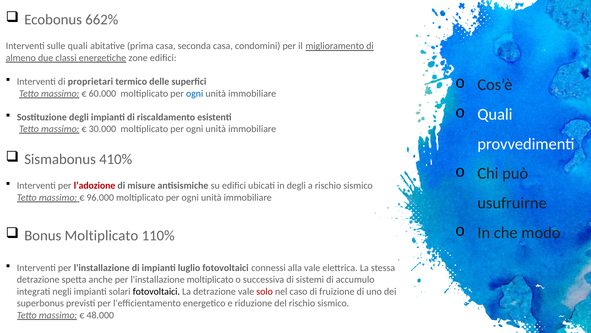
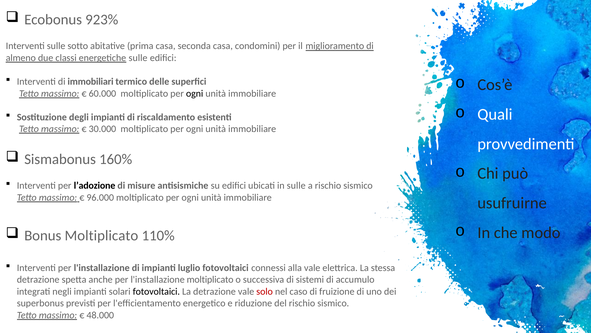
662%: 662% -> 923% (102, 20)
sulle quali: quali -> sotto (78, 46)
energetiche zone: zone -> sulle (138, 58)
proprietari: proprietari -> immobiliari (91, 81)
ogni colour: blue -> black (195, 93)
410%: 410% -> 160% (116, 159)
l’adozione colour: red -> black (95, 185)
in degli: degli -> sulle (296, 185)
